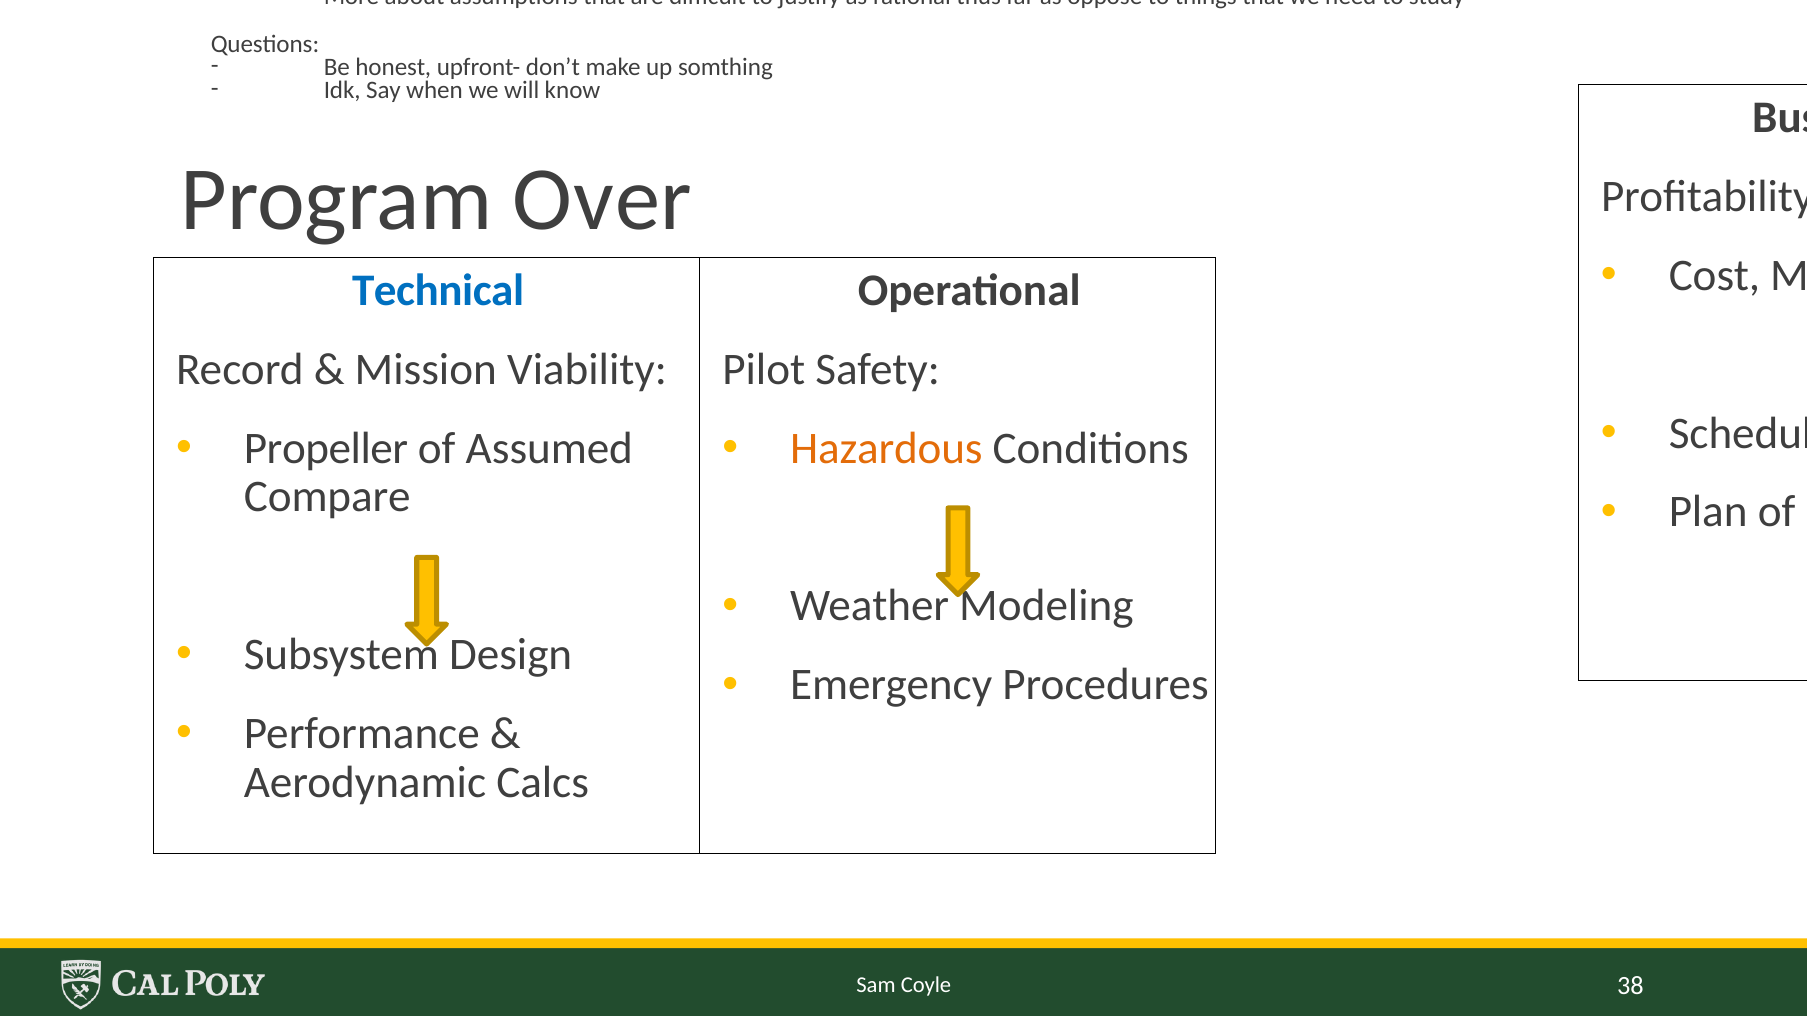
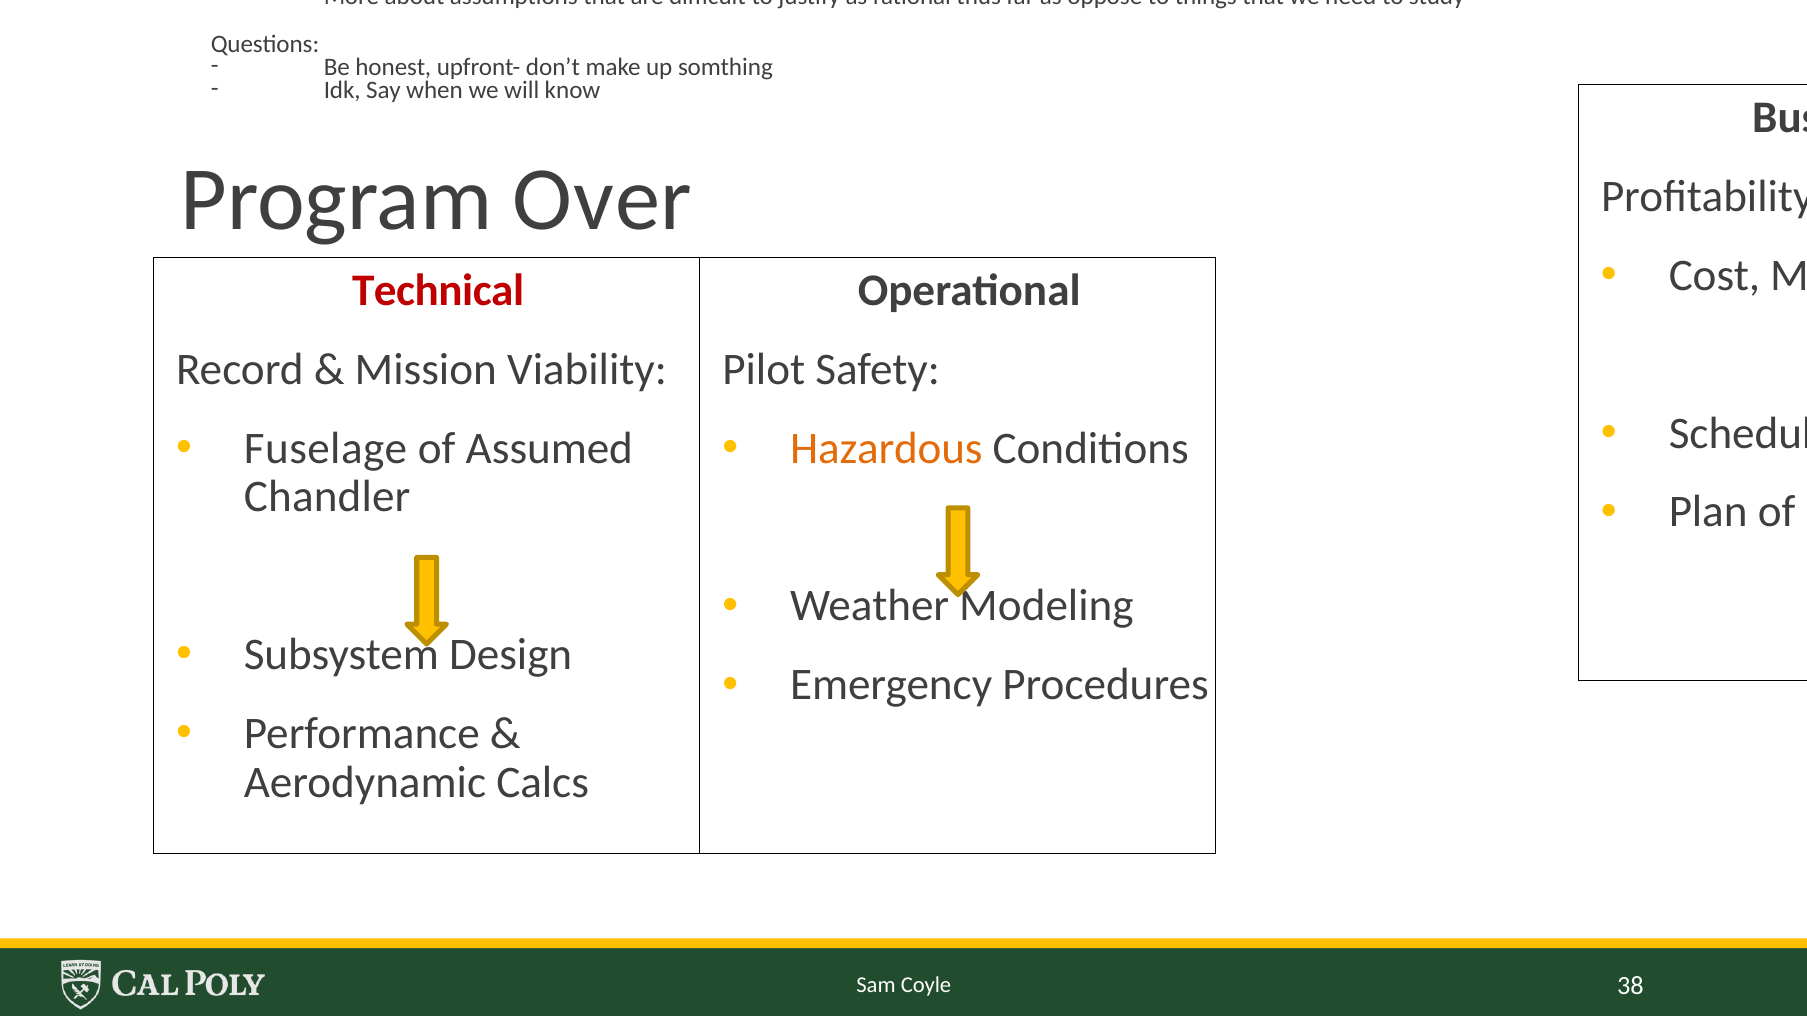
Technical colour: blue -> red (438, 291)
Propeller: Propeller -> Fuselage (326, 449)
Compare: Compare -> Chandler (327, 497)
